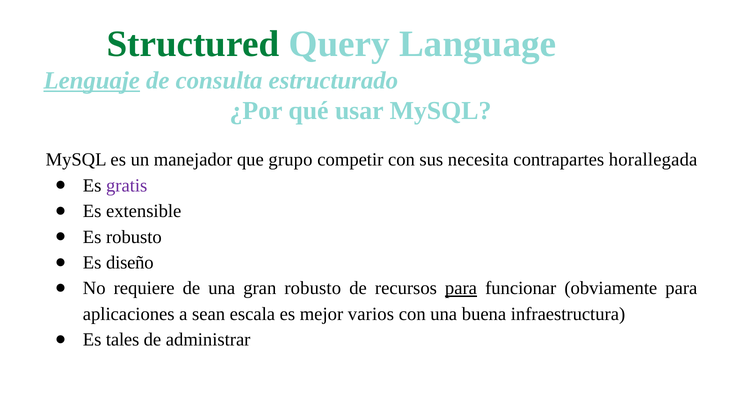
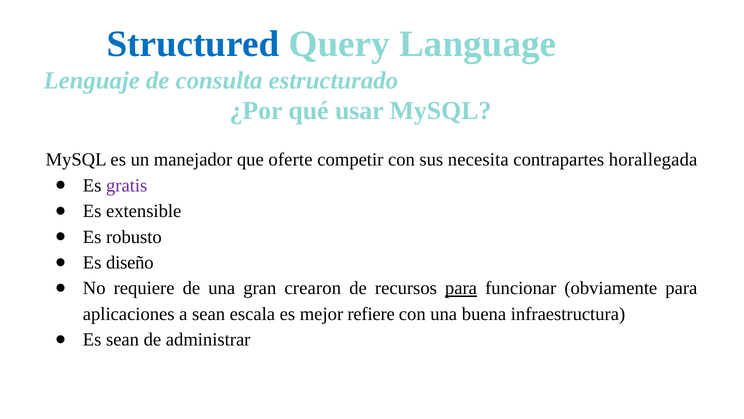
Structured colour: green -> blue (193, 44)
Lenguaje underline: present -> none (92, 80)
grupo: grupo -> oferte (290, 160)
gran robusto: robusto -> crearon (313, 288)
varios: varios -> refiere (371, 314)
Es tales: tales -> sean (123, 339)
